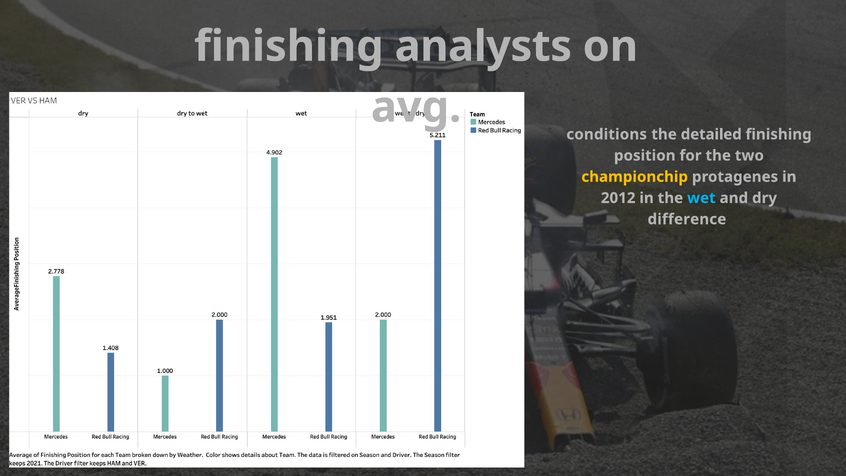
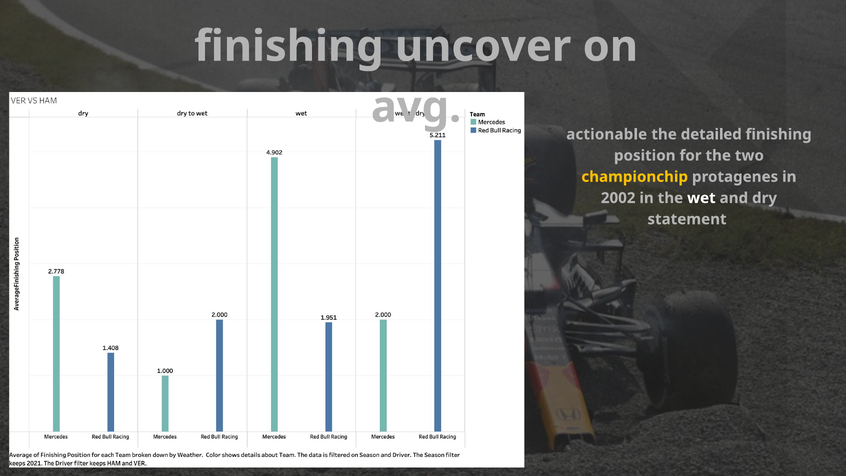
analysts: analysts -> uncover (483, 46)
conditions: conditions -> actionable (607, 134)
2012: 2012 -> 2002 (618, 198)
wet colour: light blue -> white (701, 198)
difference: difference -> statement (687, 219)
